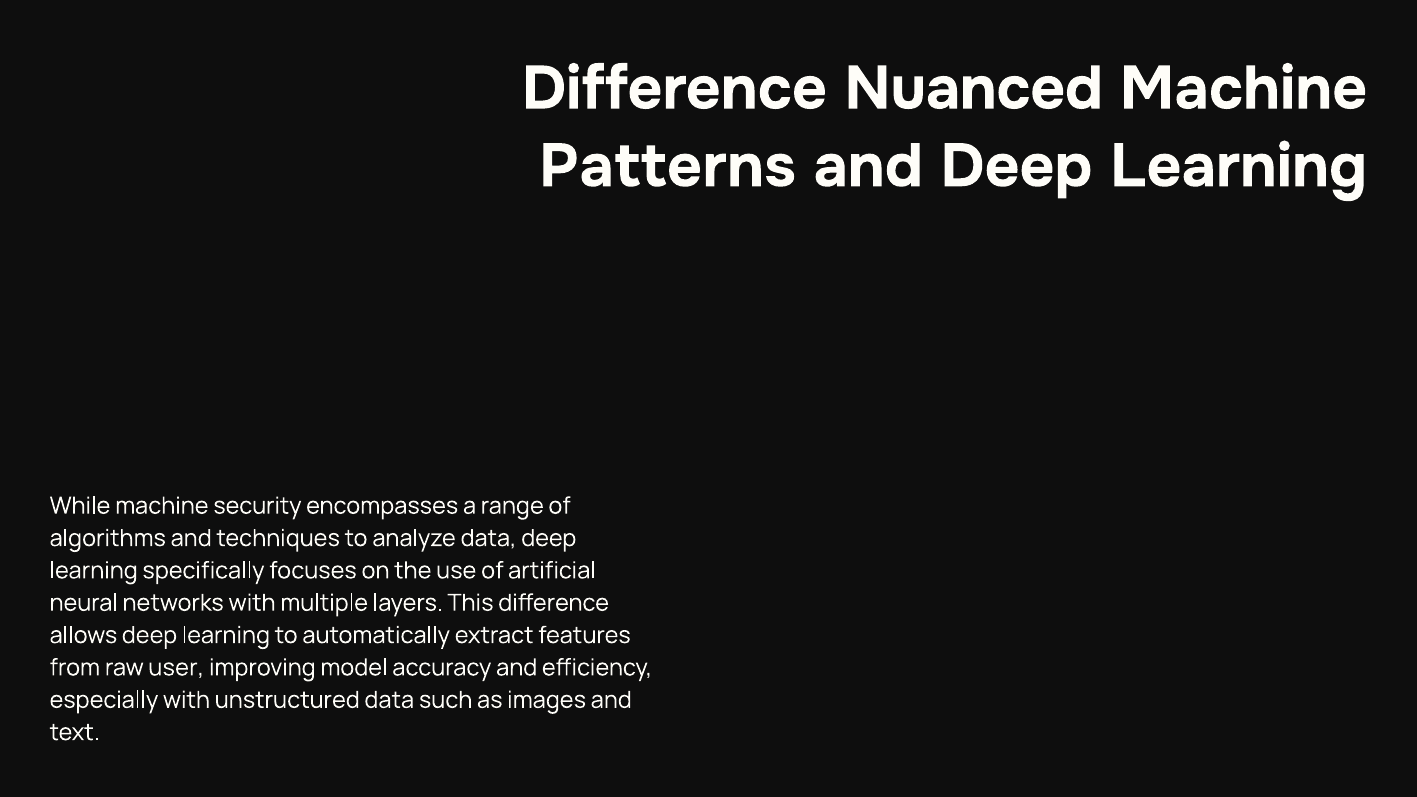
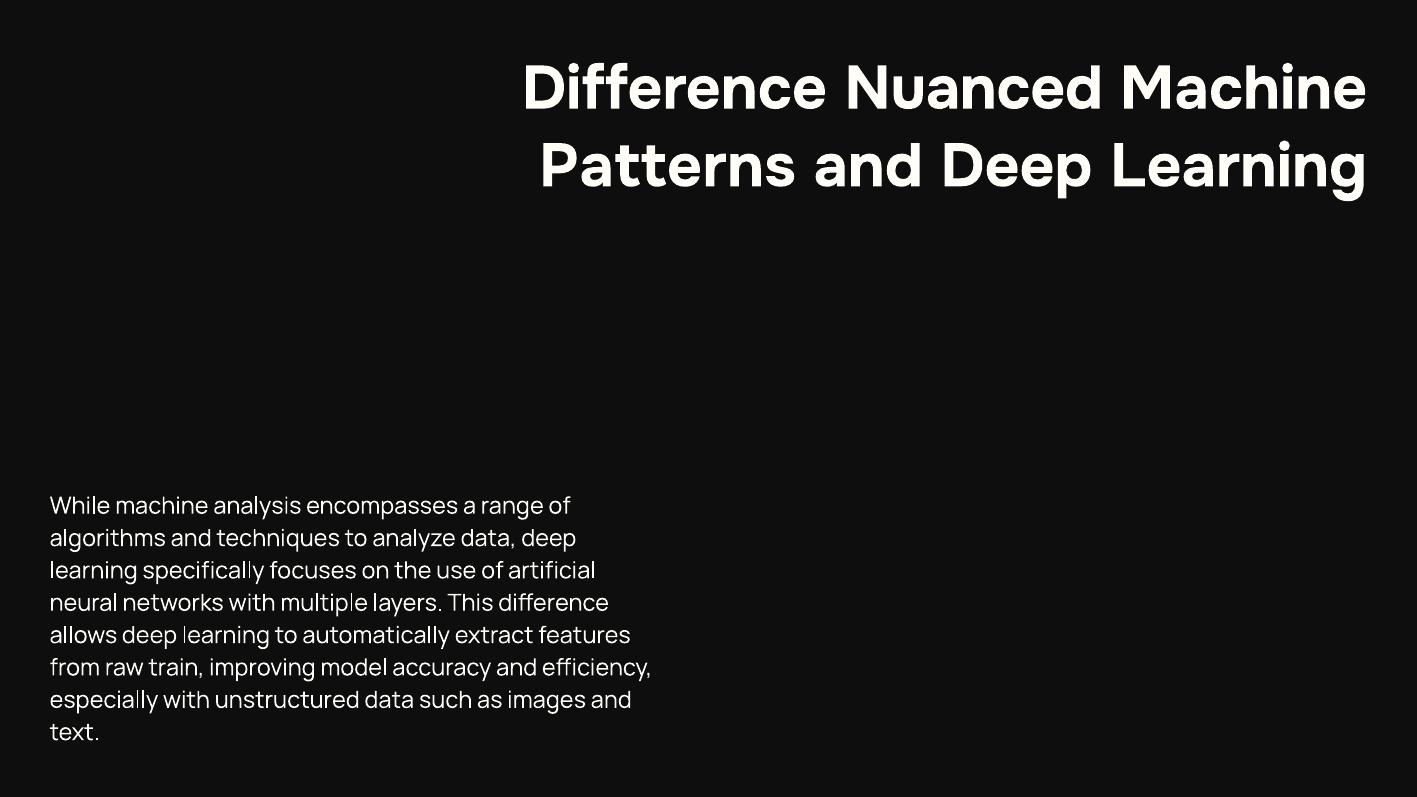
security: security -> analysis (257, 506)
user: user -> train (176, 668)
